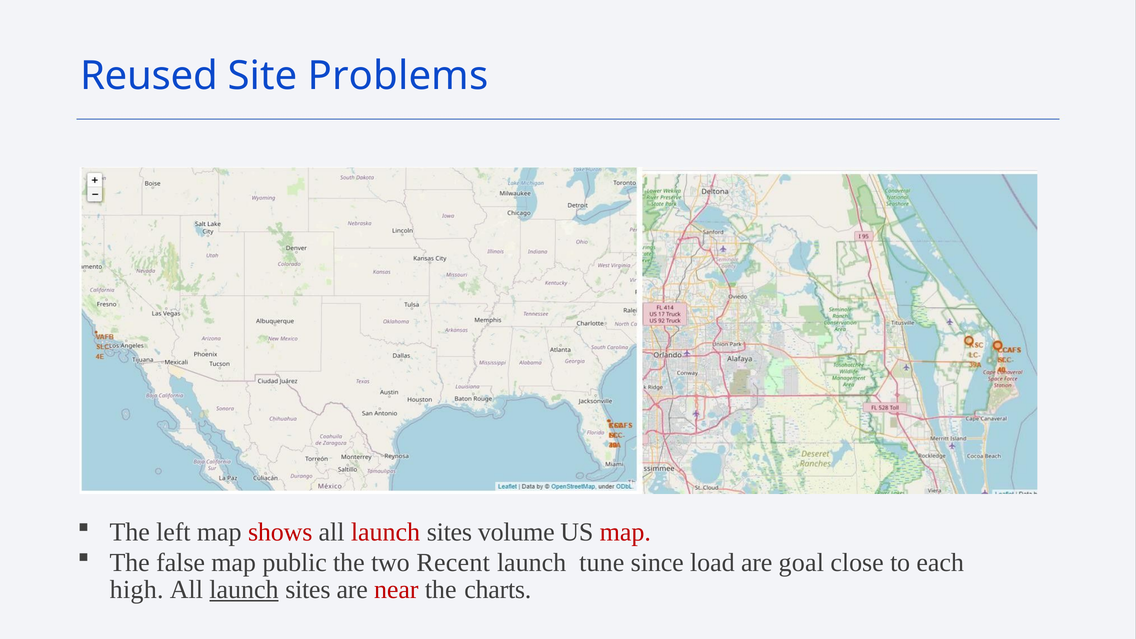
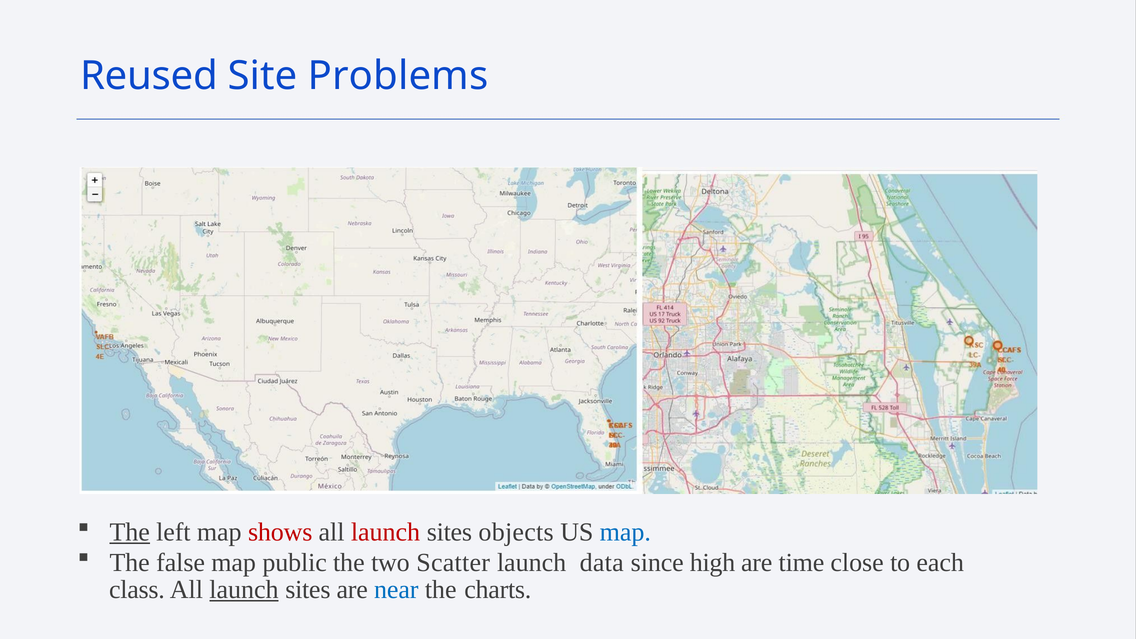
The underline: none -> present (130, 532)
volume: volume -> objects (516, 532)
map colour: red -> blue (625, 532)
Recent: Recent -> Scatter (453, 563)
tune: tune -> data (602, 563)
load: load -> high (713, 563)
goal: goal -> time (801, 563)
high: high -> class (137, 590)
near colour: red -> blue (396, 590)
